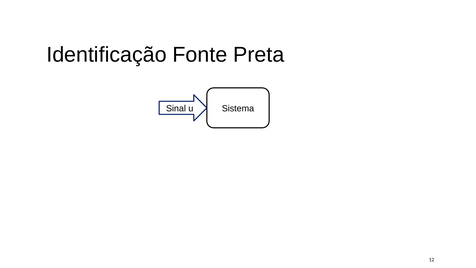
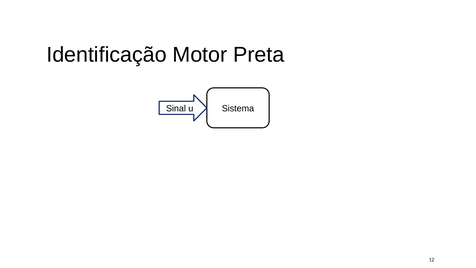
Fonte: Fonte -> Motor (200, 55)
